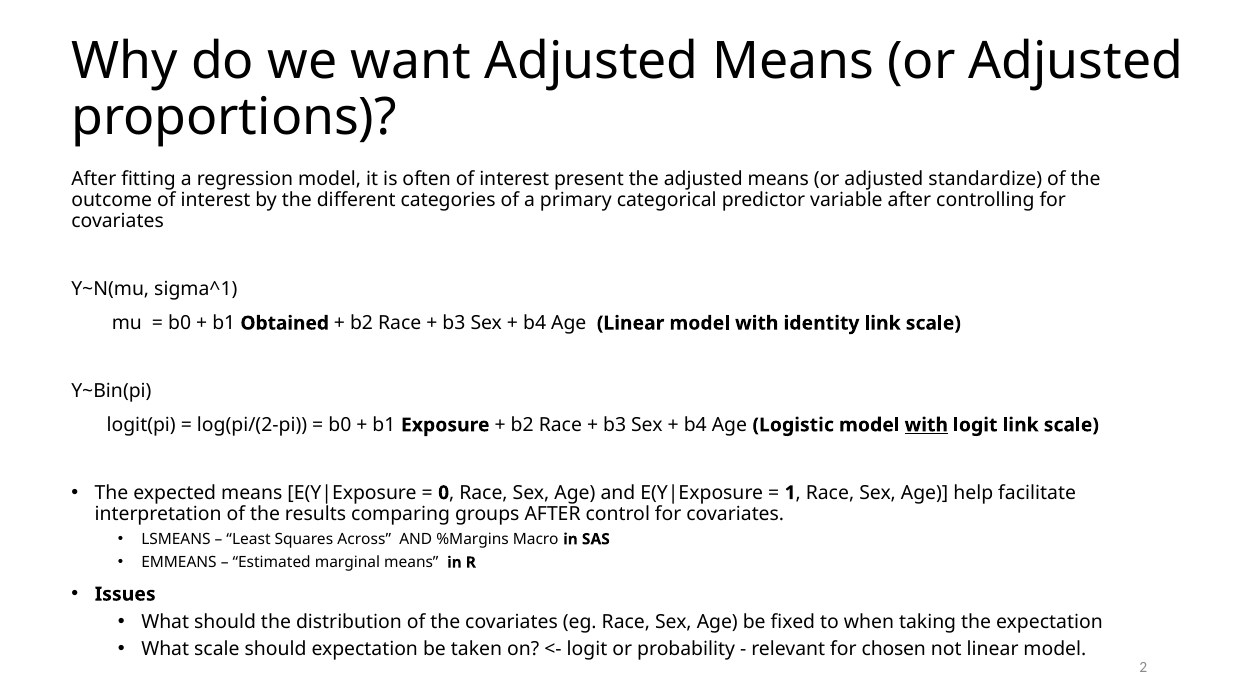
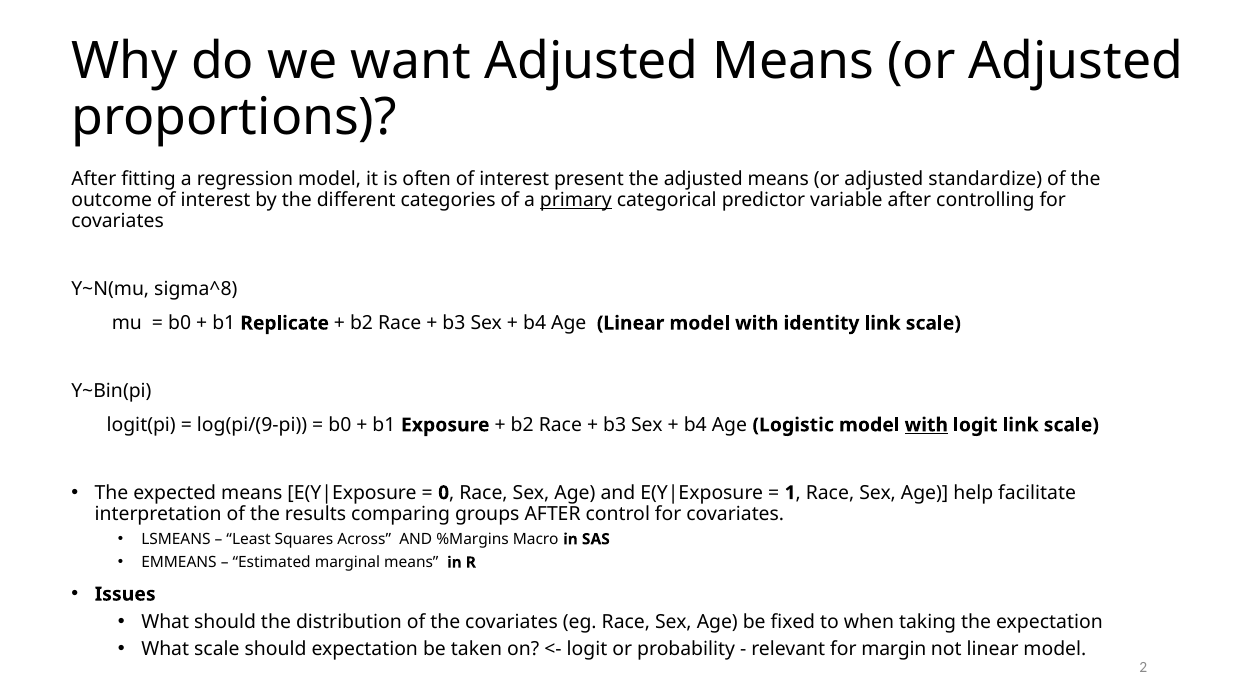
primary underline: none -> present (576, 200)
sigma^1: sigma^1 -> sigma^8 (196, 289)
Obtained: Obtained -> Replicate (285, 323)
log(pi/(2-pi: log(pi/(2-pi -> log(pi/(9-pi (252, 425)
chosen: chosen -> margin (894, 649)
